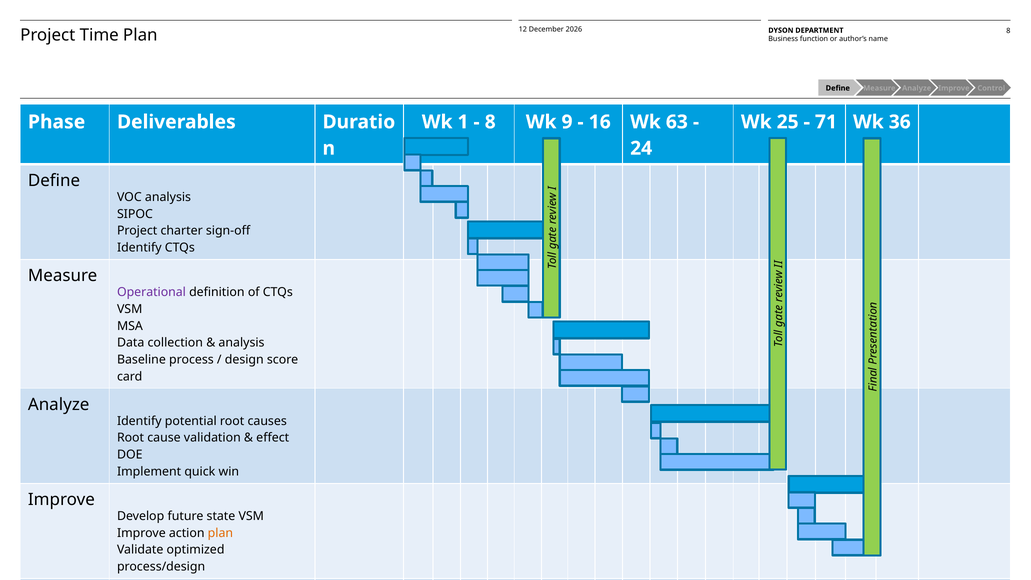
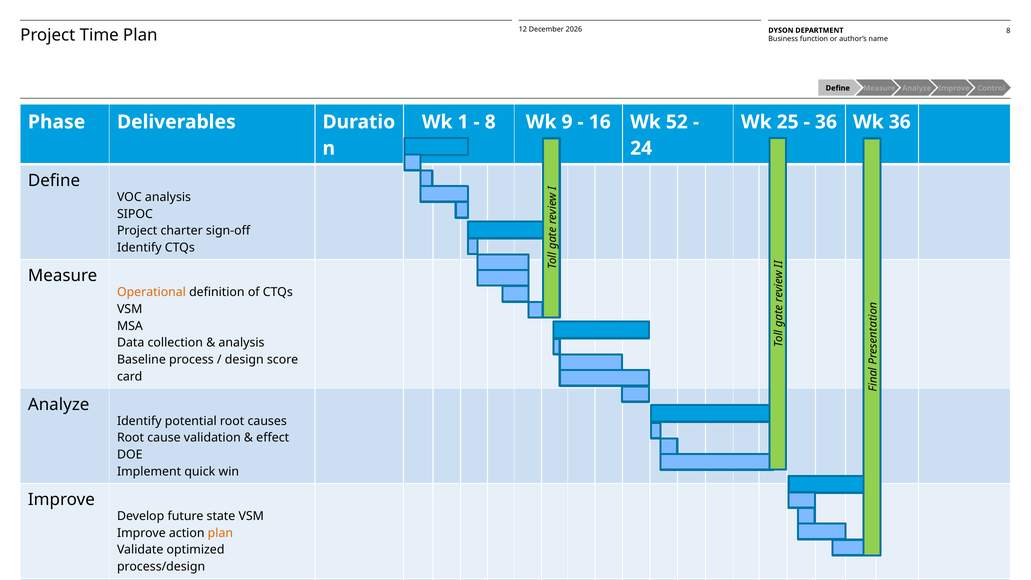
63: 63 -> 52 (677, 122)
71: 71 -> 36 (826, 122)
Operational colour: purple -> orange (151, 292)
